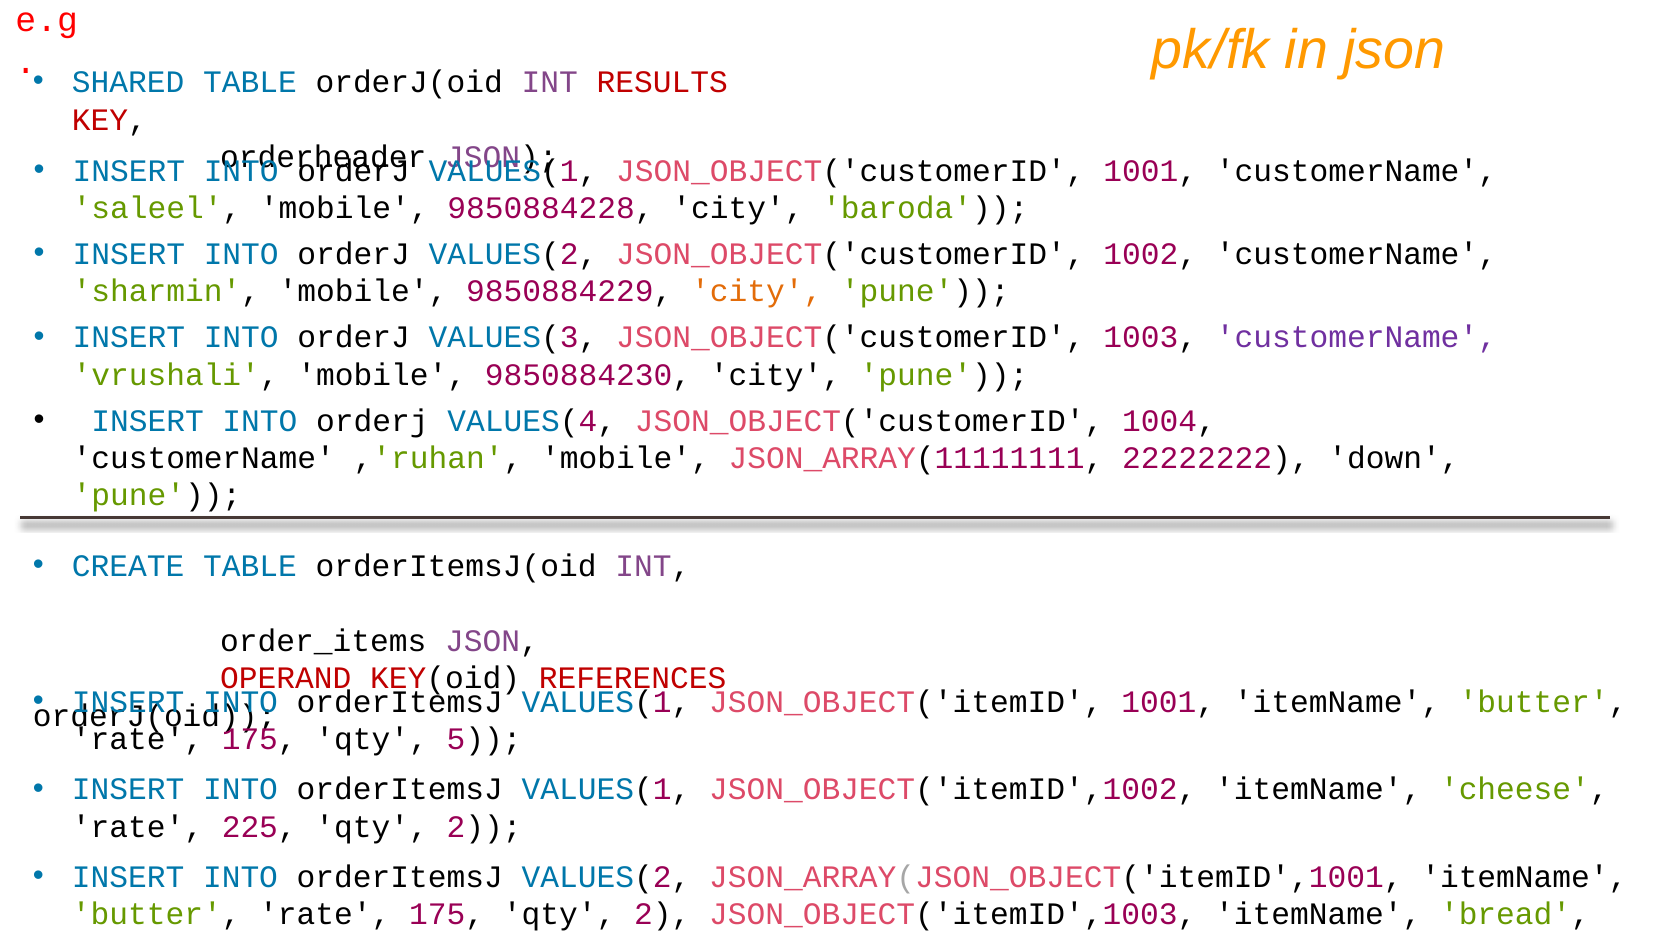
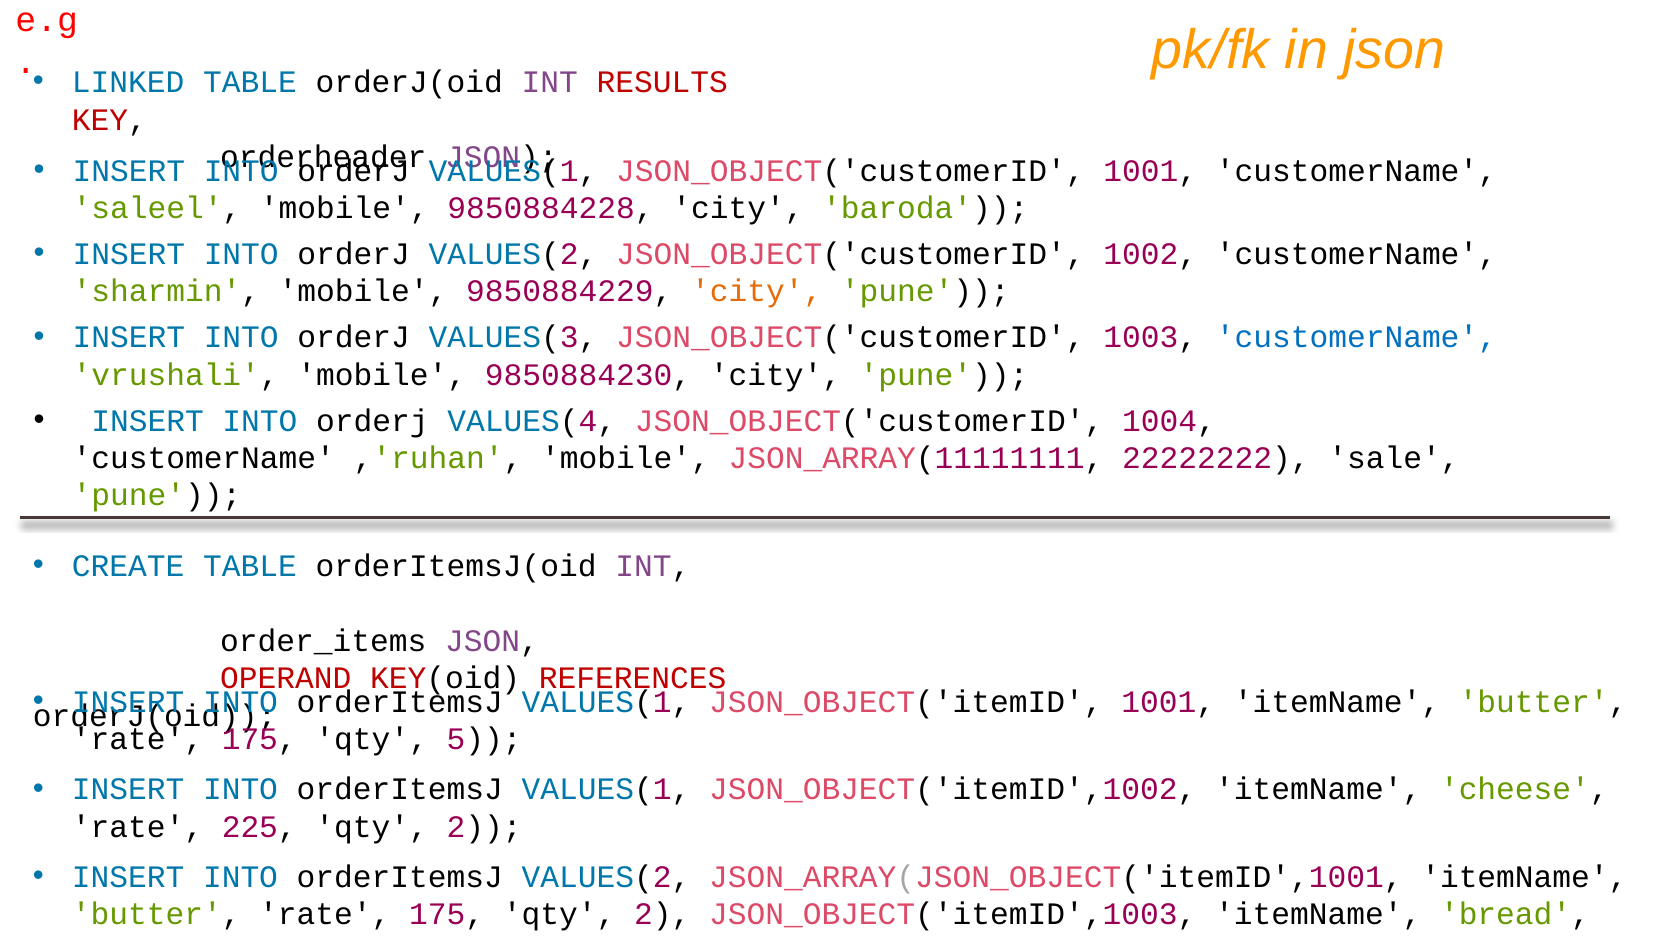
SHARED: SHARED -> LINKED (128, 82)
customerName colour: purple -> blue (1356, 337)
down: down -> sale (1394, 458)
